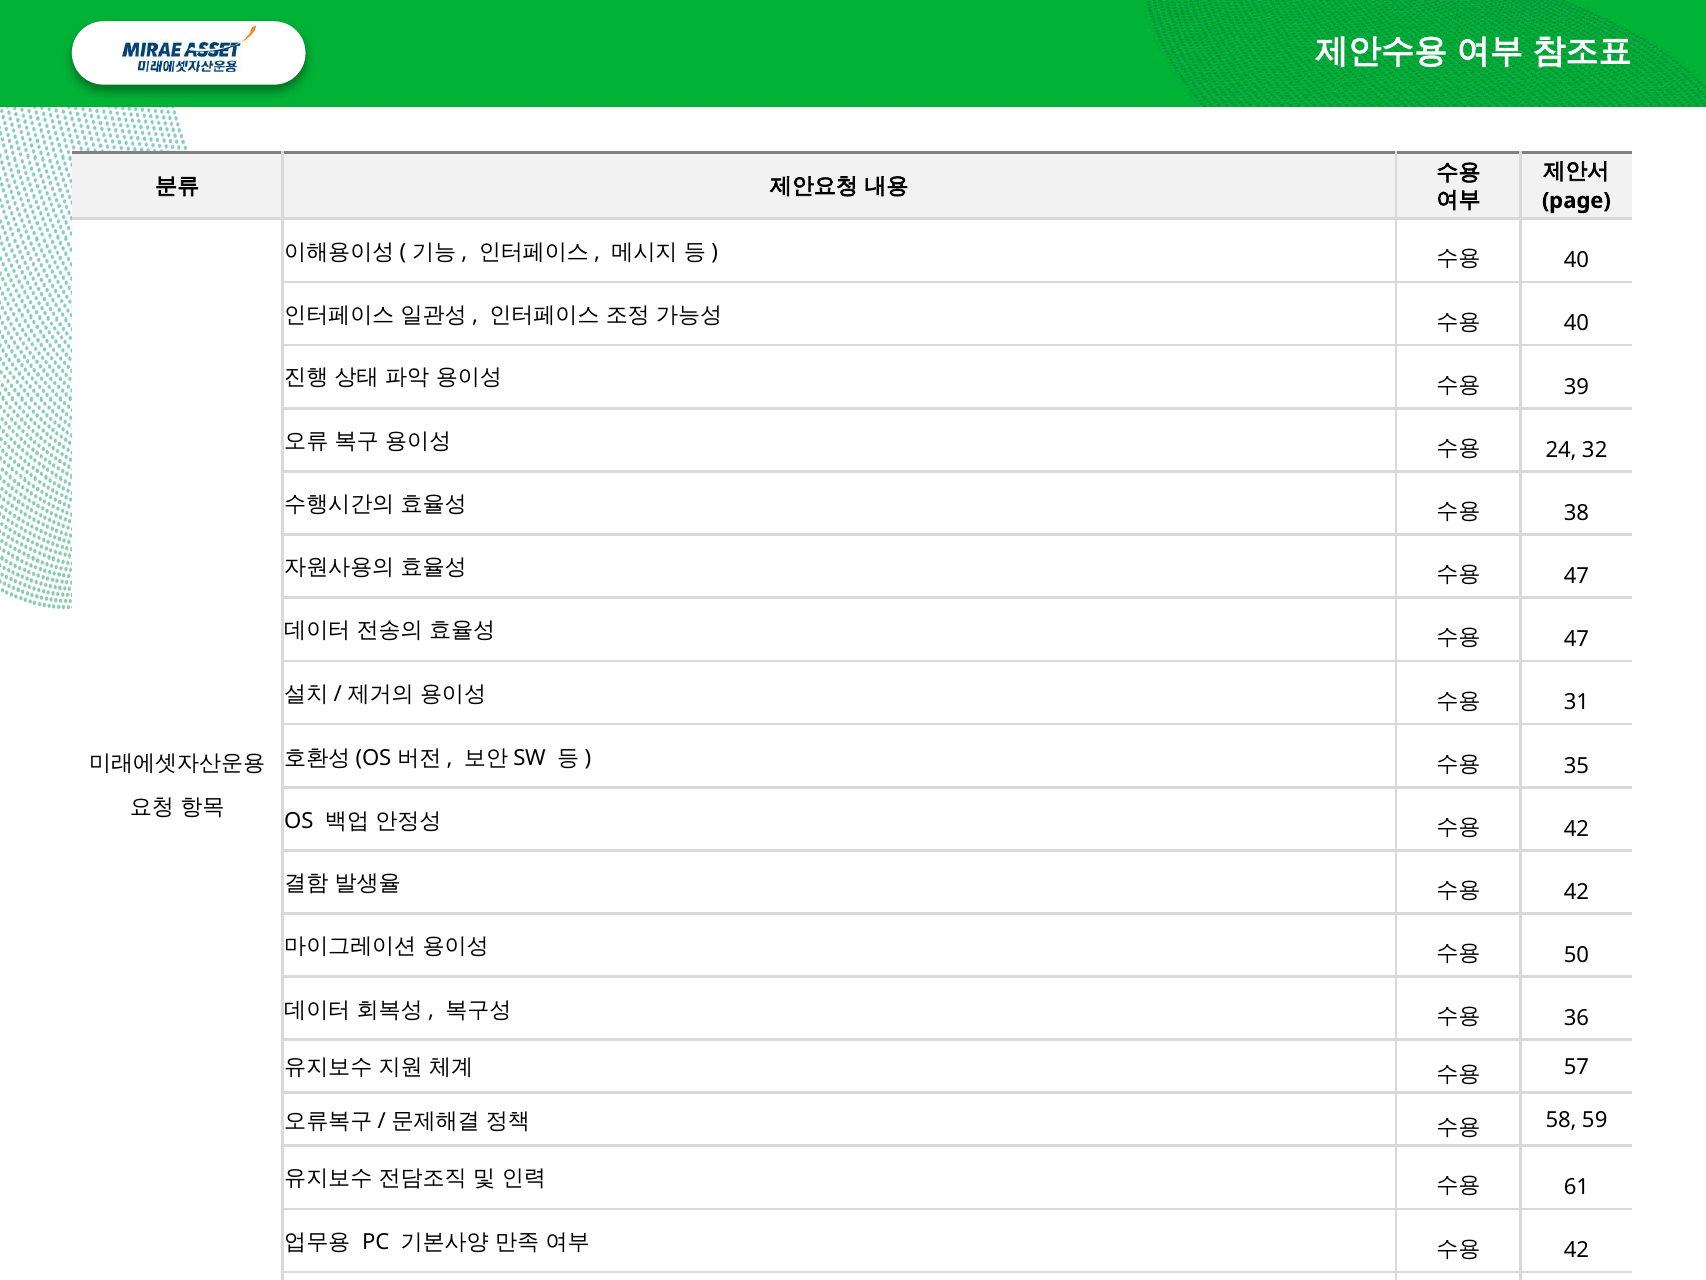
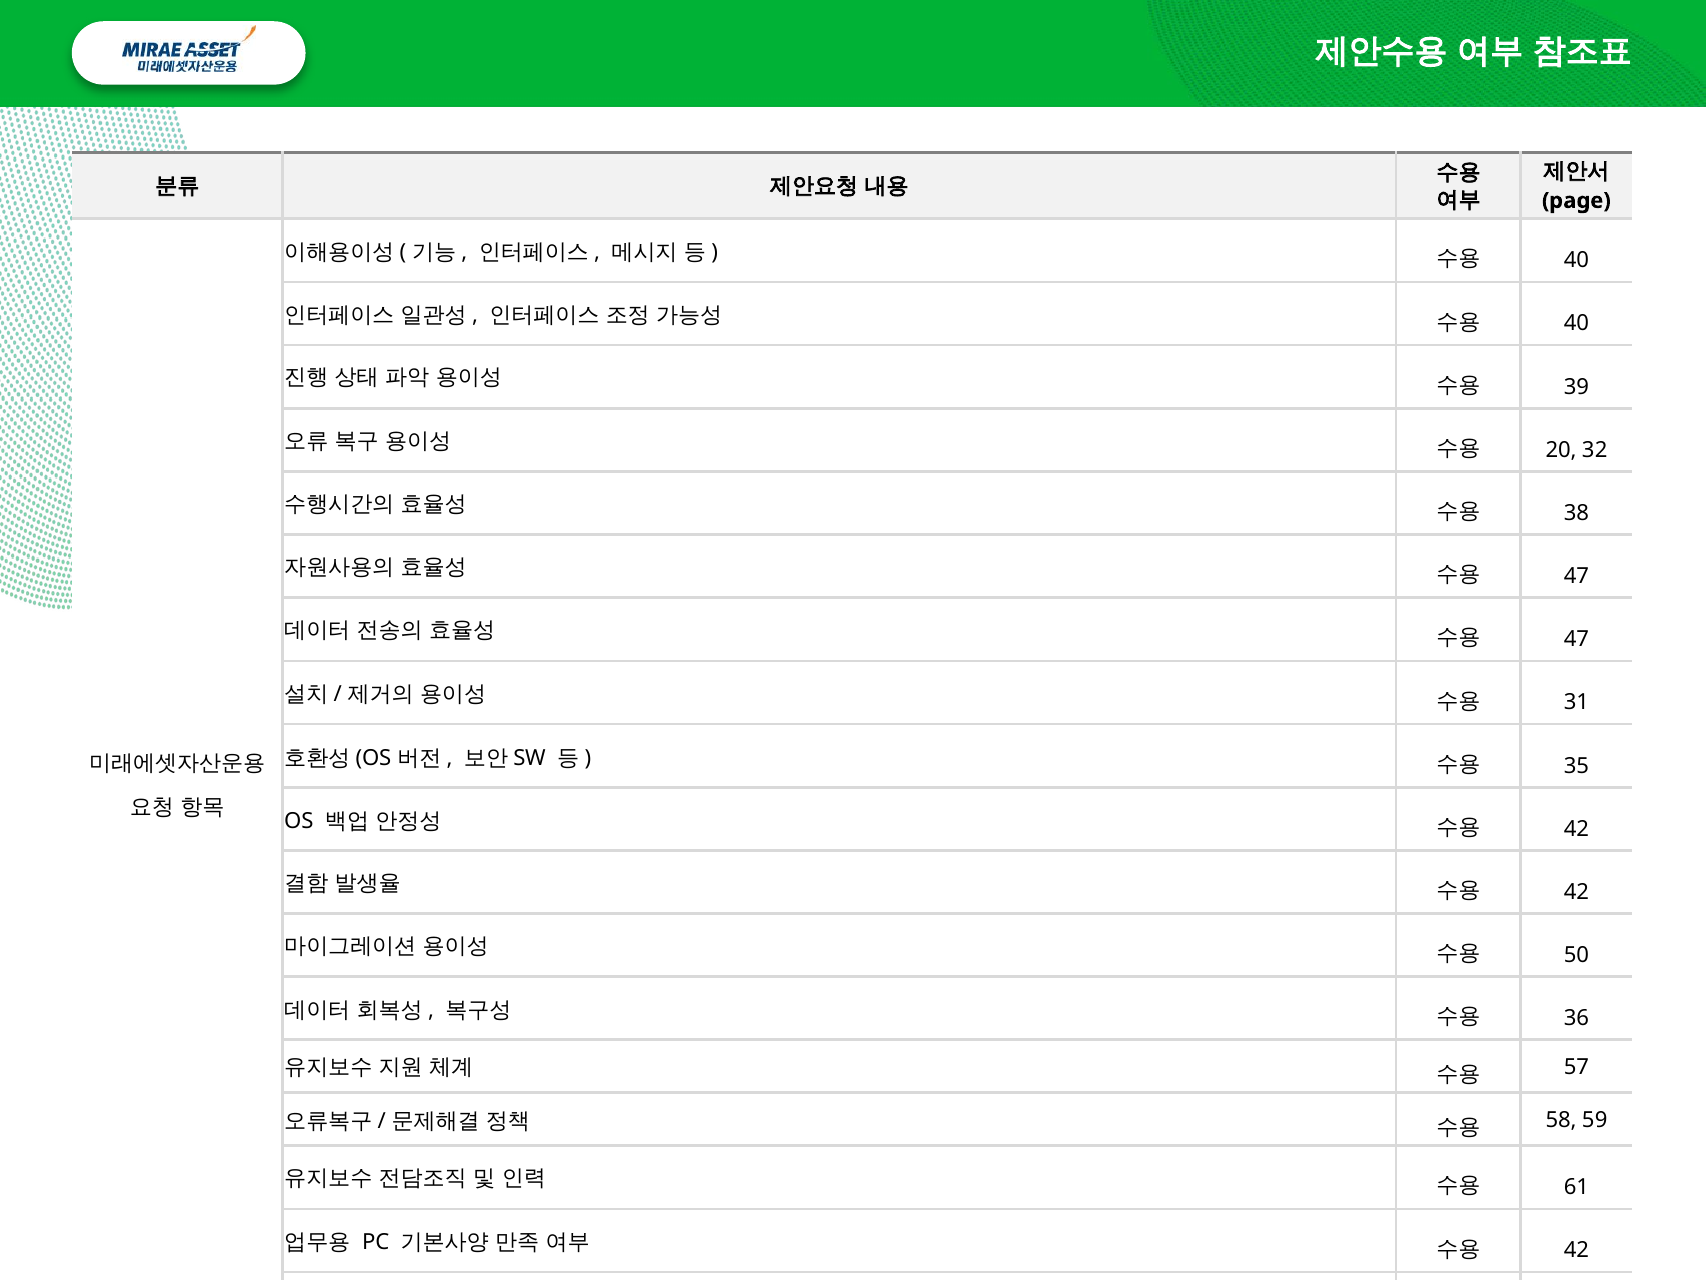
24: 24 -> 20 (1561, 450)
